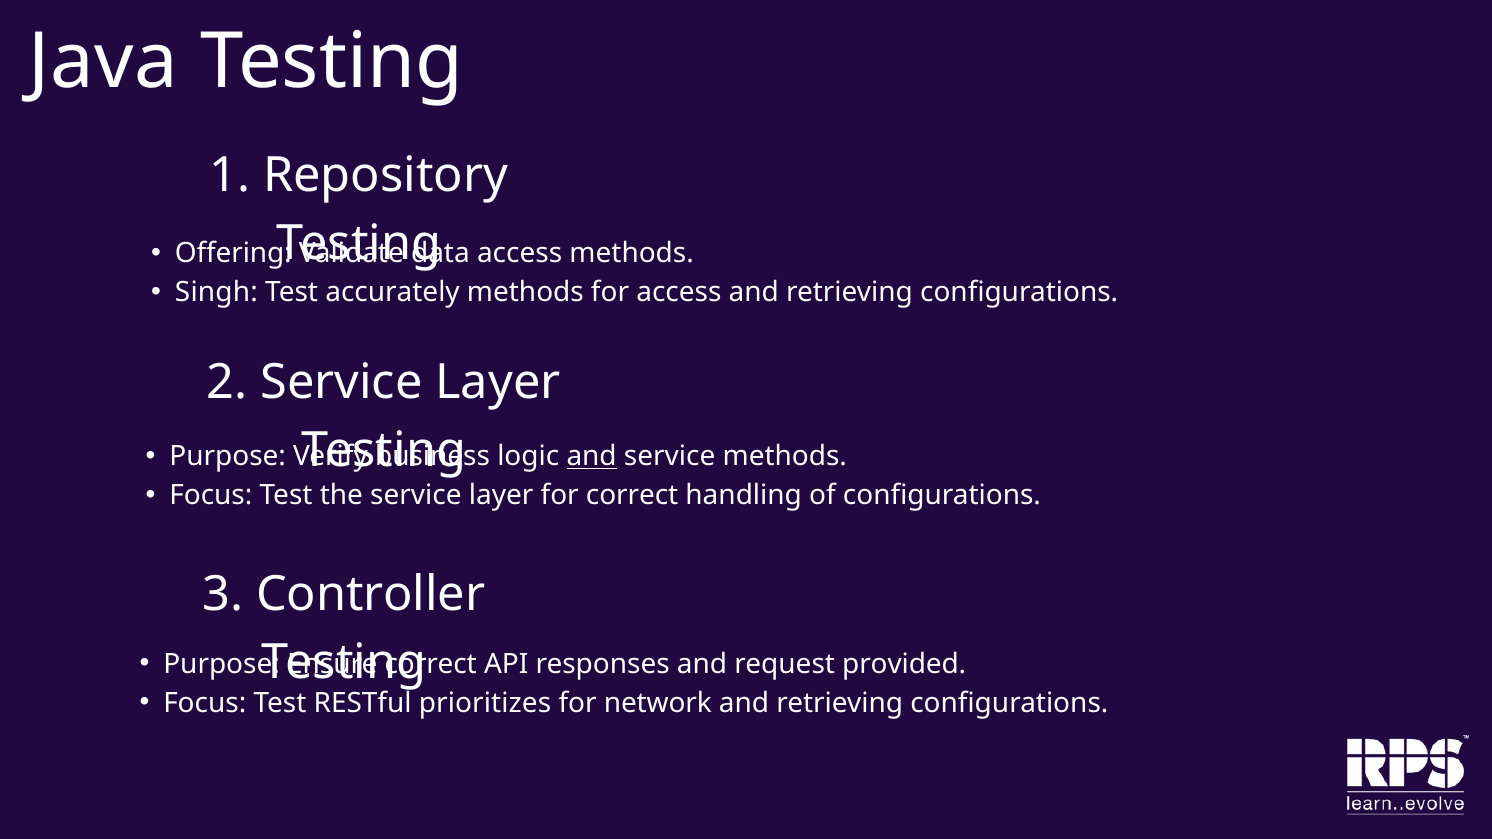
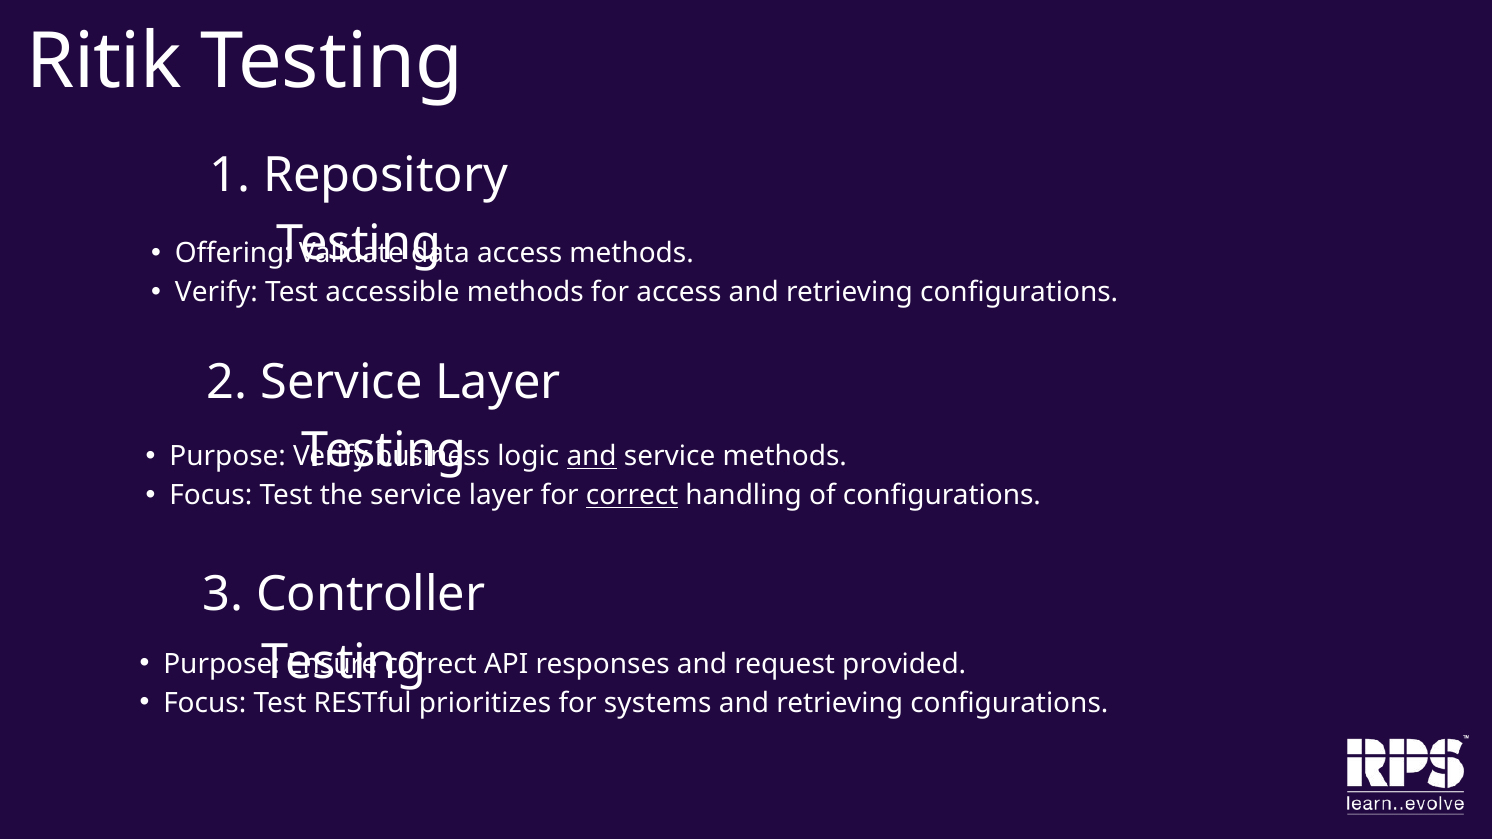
Java: Java -> Ritik (104, 62)
Singh: Singh -> Verify (216, 293)
accurately: accurately -> accessible (392, 293)
correct underline: none -> present (632, 496)
network: network -> systems (658, 703)
